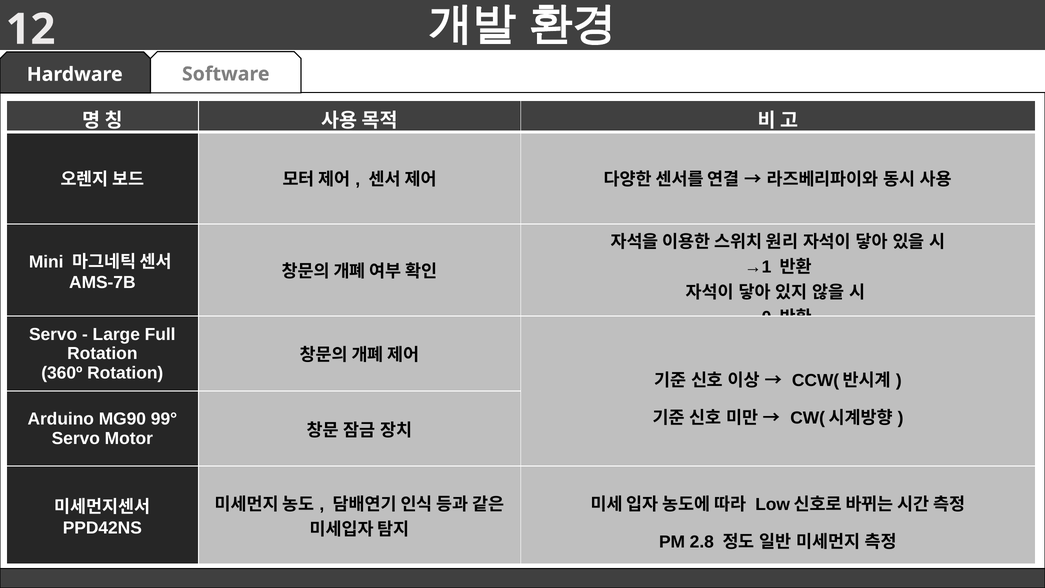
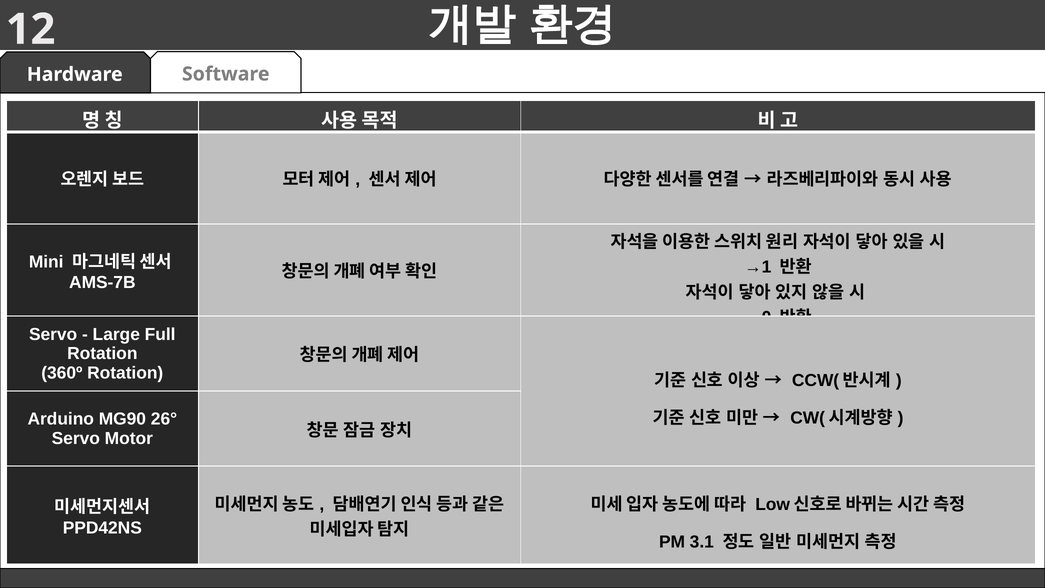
99°: 99° -> 26° (164, 419)
2.8: 2.8 -> 3.1 (702, 542)
